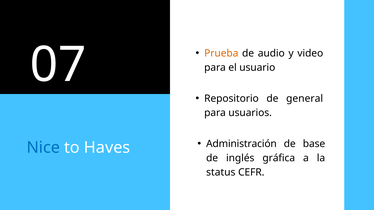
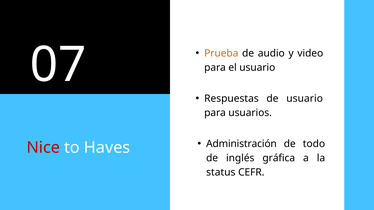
Repositorio: Repositorio -> Respuestas (231, 99)
de general: general -> usuario (305, 99)
base: base -> todo (314, 144)
Nice colour: blue -> red (43, 148)
